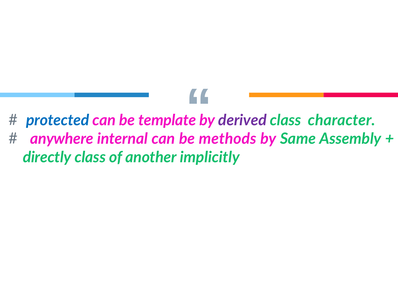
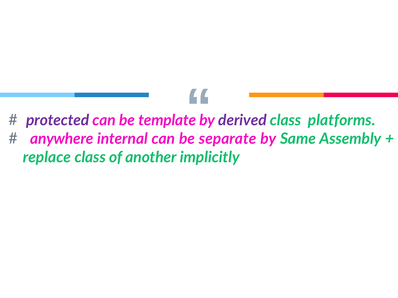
protected colour: blue -> purple (58, 120)
character: character -> platforms (342, 120)
methods: methods -> separate (228, 139)
directly: directly -> replace (47, 158)
